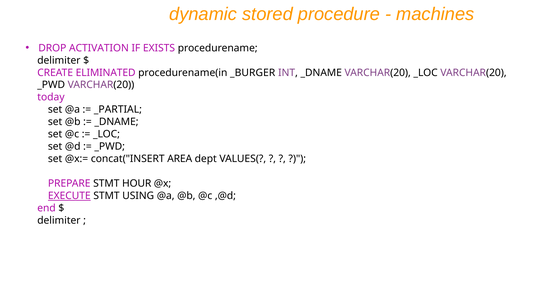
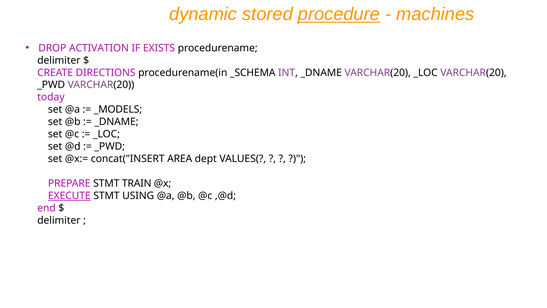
procedure underline: none -> present (339, 14)
ELIMINATED: ELIMINATED -> DIRECTIONS (106, 73)
_BURGER: _BURGER -> _SCHEMA (253, 73)
_PARTIAL: _PARTIAL -> _MODELS (118, 109)
HOUR: HOUR -> TRAIN (137, 183)
